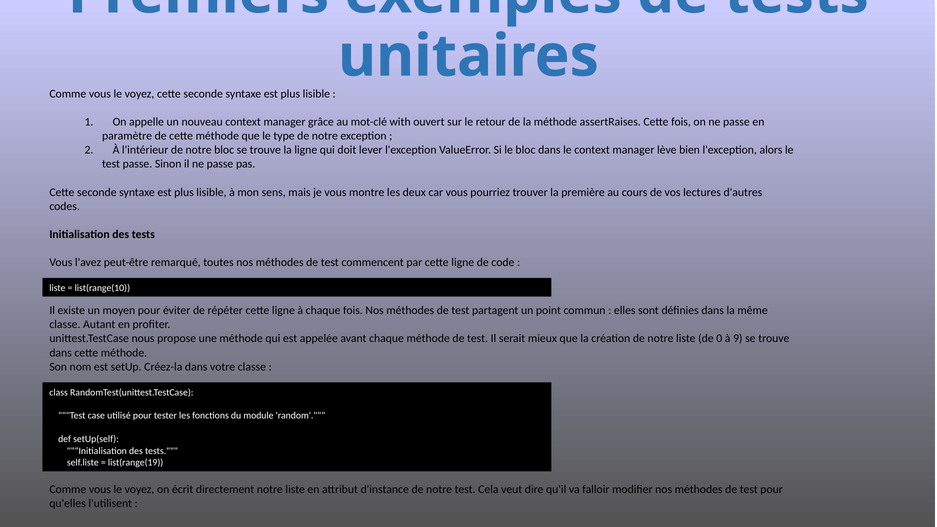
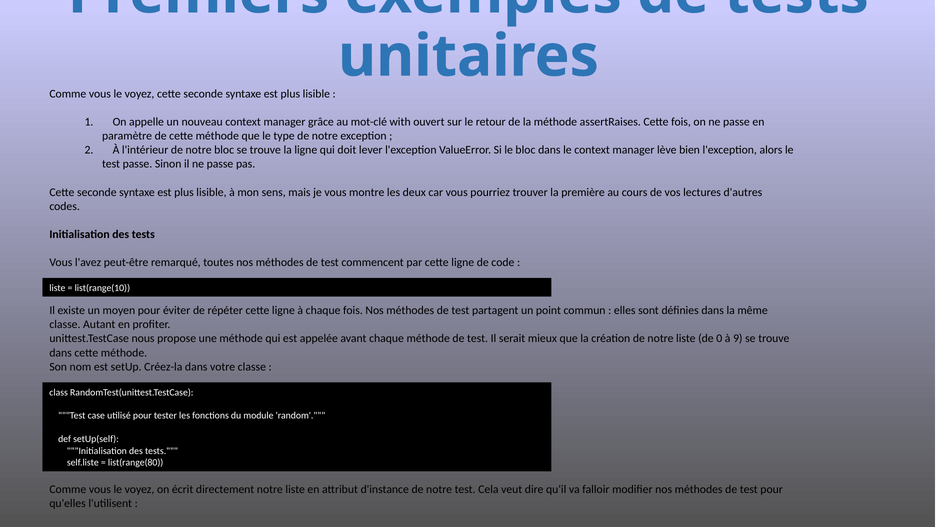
list(range(19: list(range(19 -> list(range(80 (136, 463)
